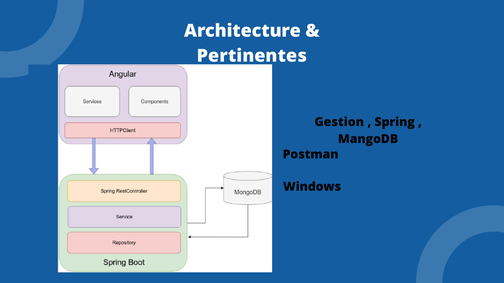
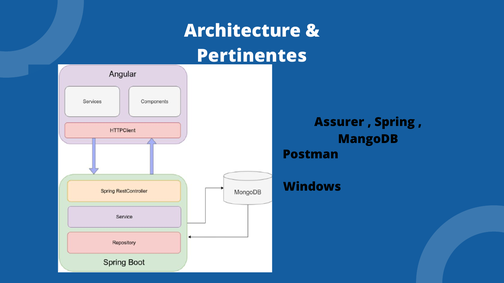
Gestion: Gestion -> Assurer (339, 122)
